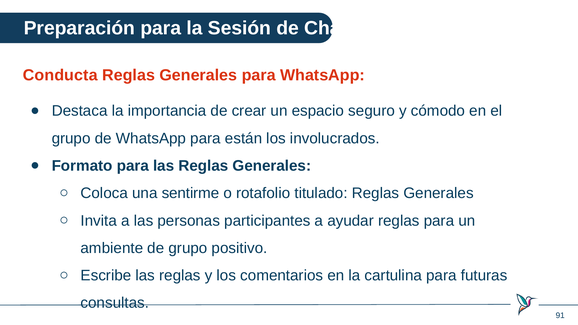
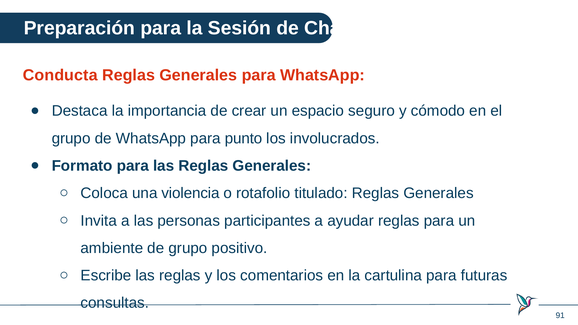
están: están -> punto (244, 138)
sentirme: sentirme -> violencia (191, 193)
